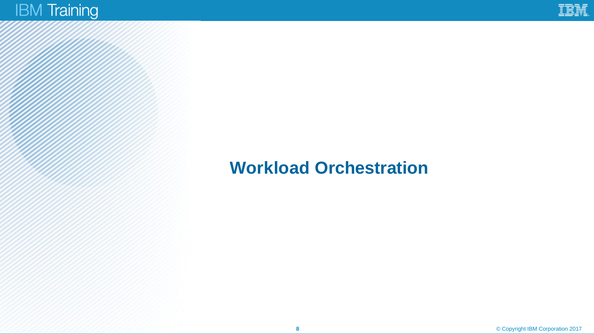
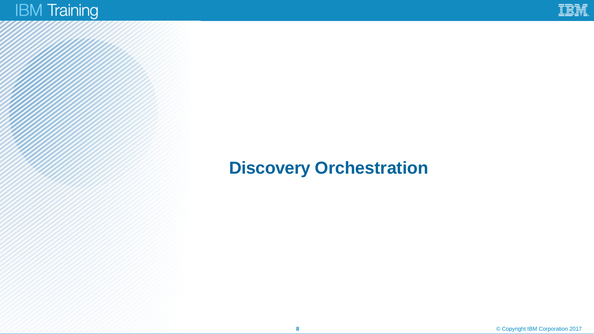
Workload: Workload -> Discovery (270, 168)
